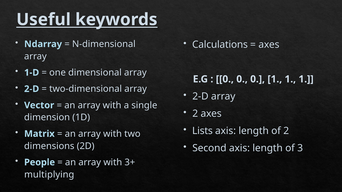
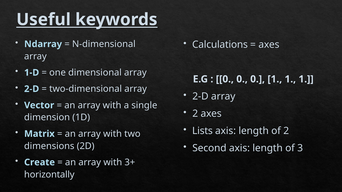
People: People -> Create (40, 163)
multiplying: multiplying -> horizontally (49, 175)
